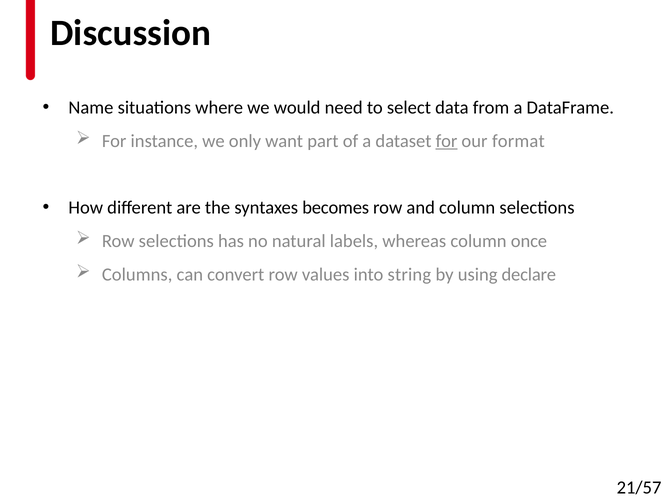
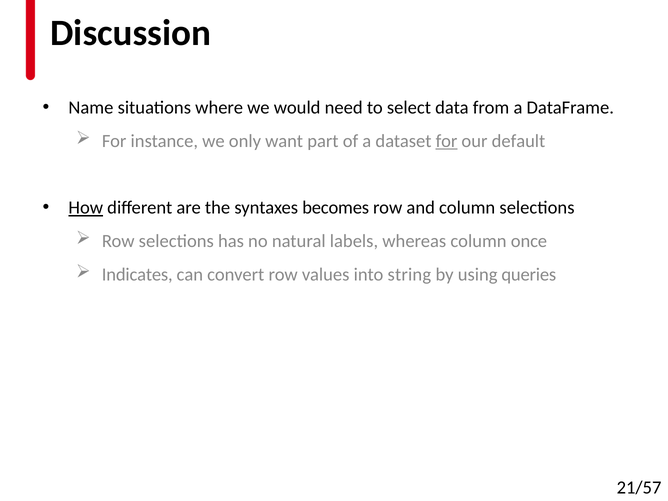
format: format -> default (519, 141)
How underline: none -> present (86, 208)
Columns: Columns -> Indicates (137, 275)
declare: declare -> queries (529, 275)
